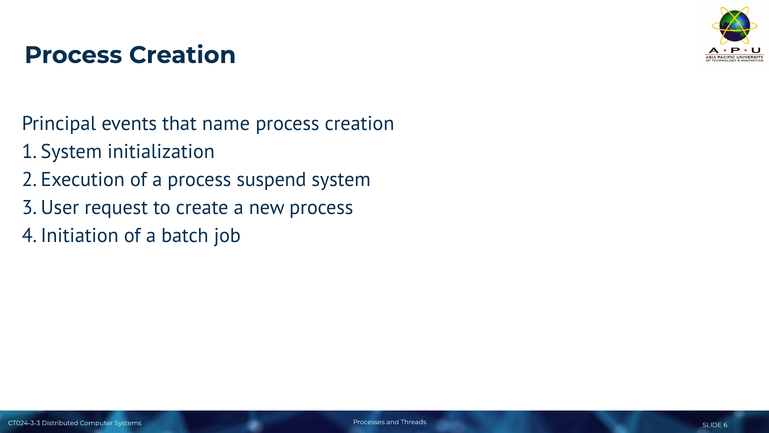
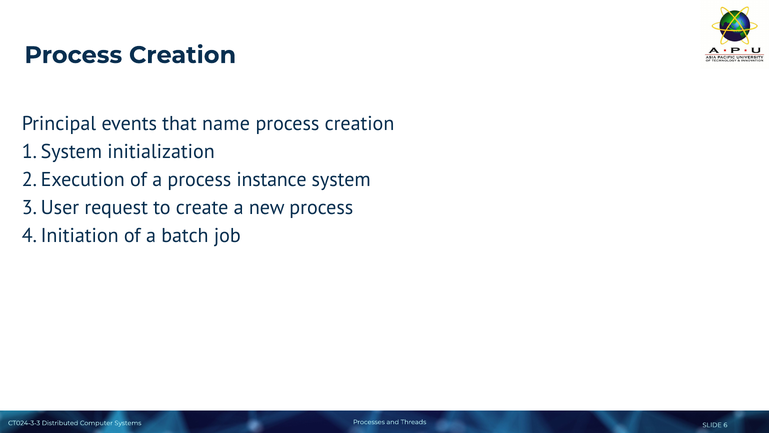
suspend: suspend -> instance (272, 179)
